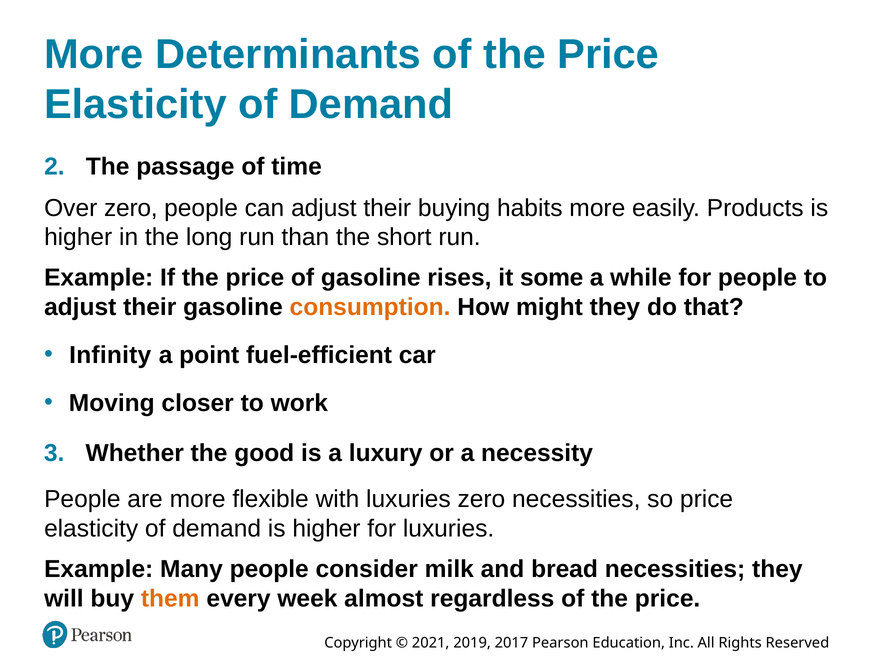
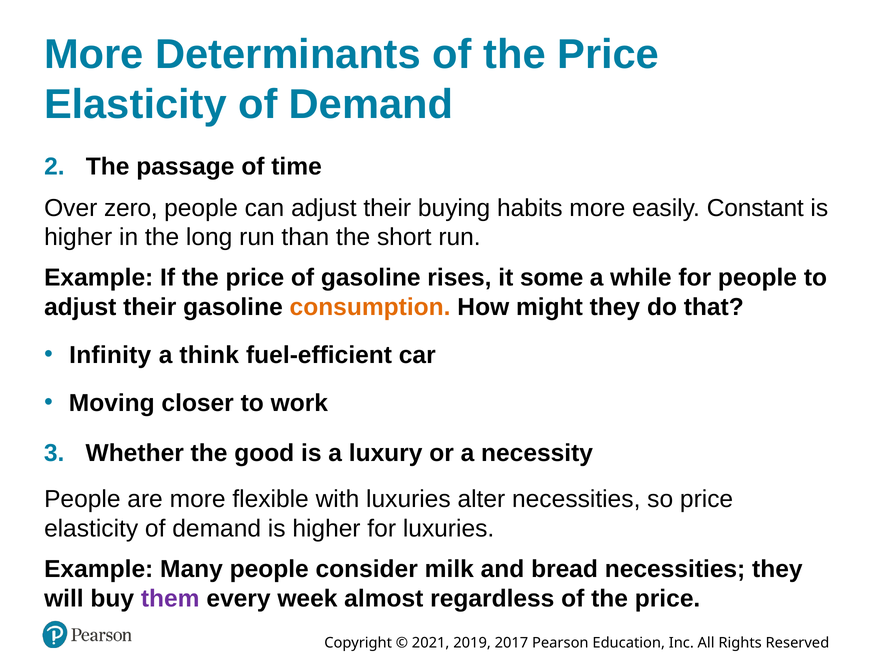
Products: Products -> Constant (755, 208)
point: point -> think (209, 355)
luxuries zero: zero -> alter (481, 499)
them colour: orange -> purple (170, 599)
